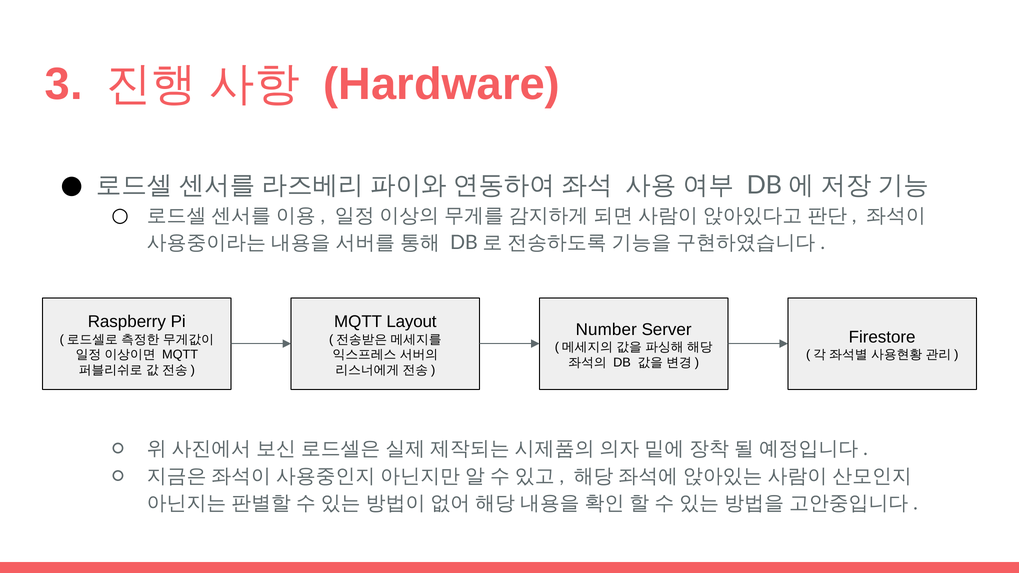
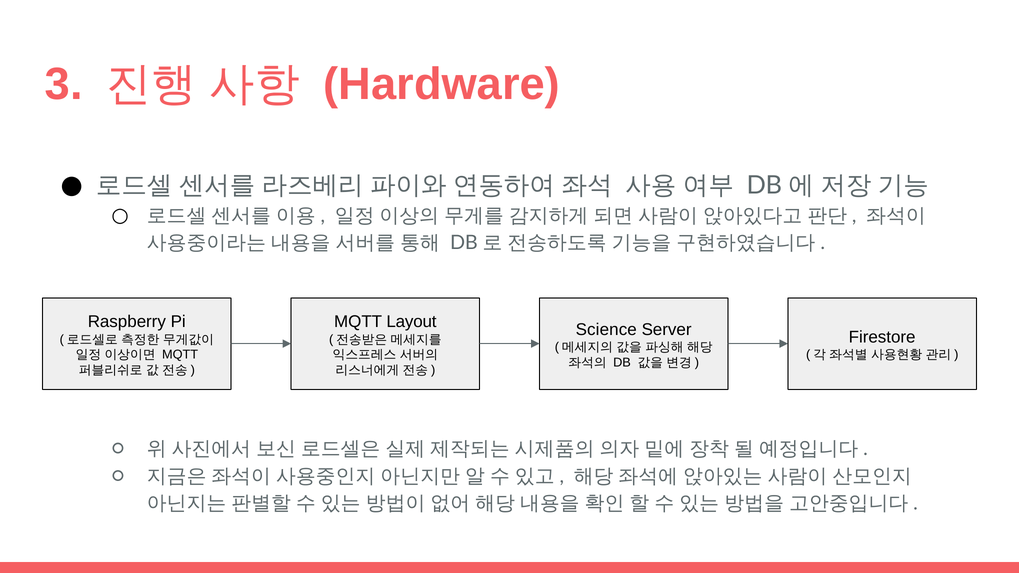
Number: Number -> Science (606, 330)
